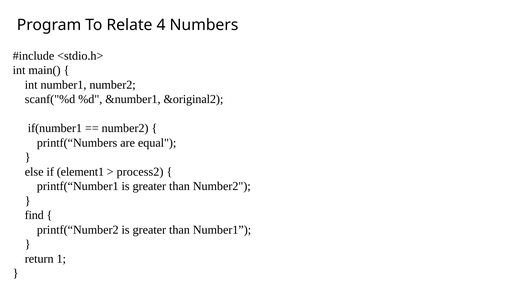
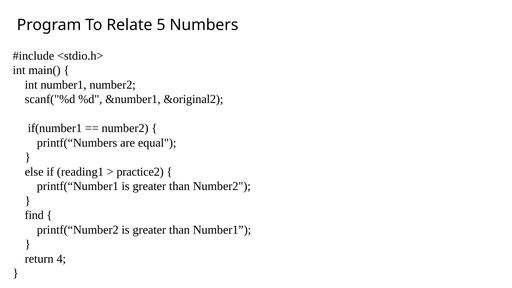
4: 4 -> 5 (161, 25)
element1: element1 -> reading1 (80, 172)
process2: process2 -> practice2 (140, 172)
1: 1 -> 4 (61, 259)
